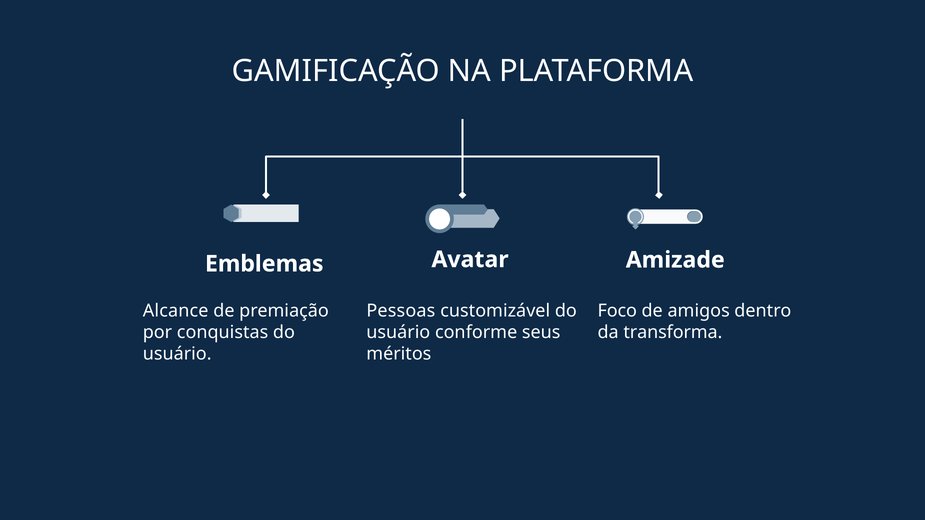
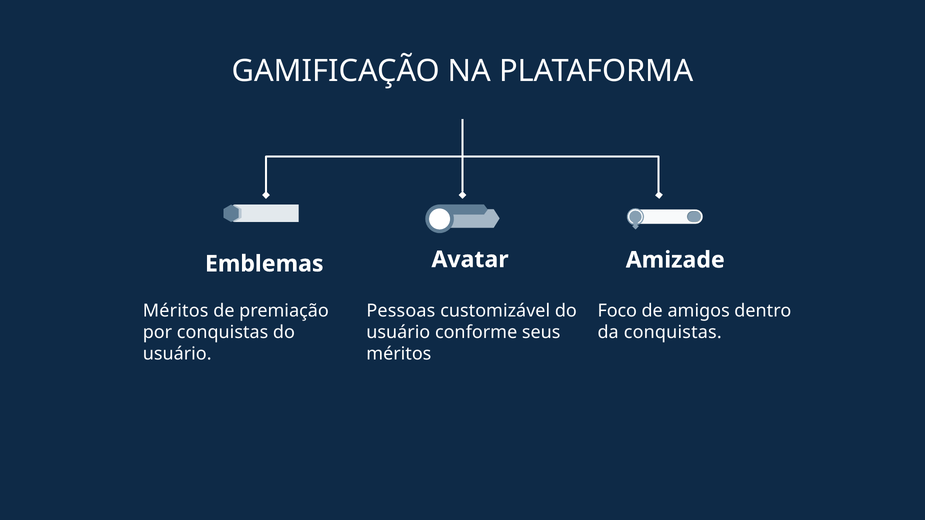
Alcance: Alcance -> Méritos (176, 311)
da transforma: transforma -> conquistas (673, 332)
